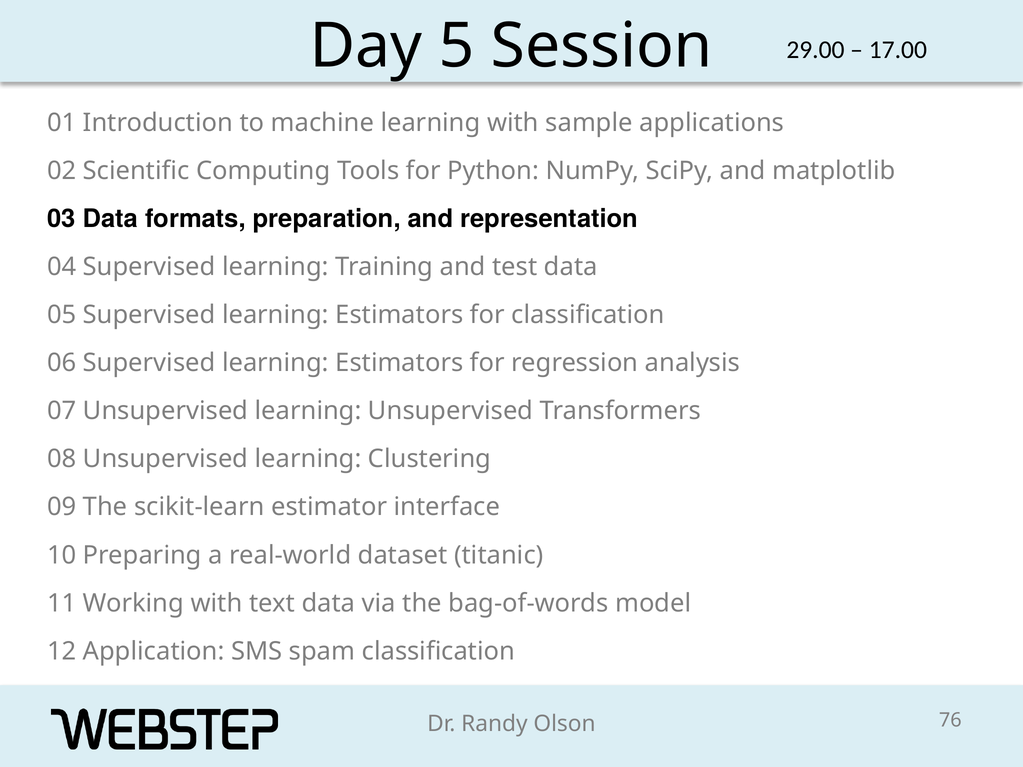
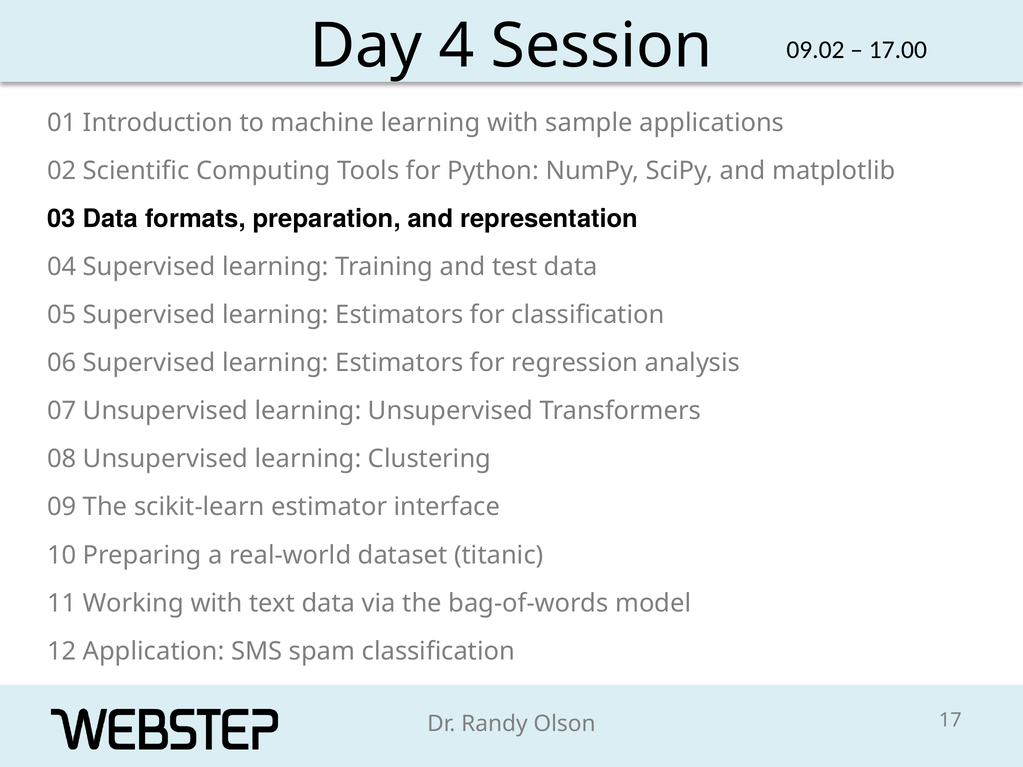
5: 5 -> 4 (457, 46)
29.00: 29.00 -> 09.02 (815, 50)
76: 76 -> 17 (950, 721)
